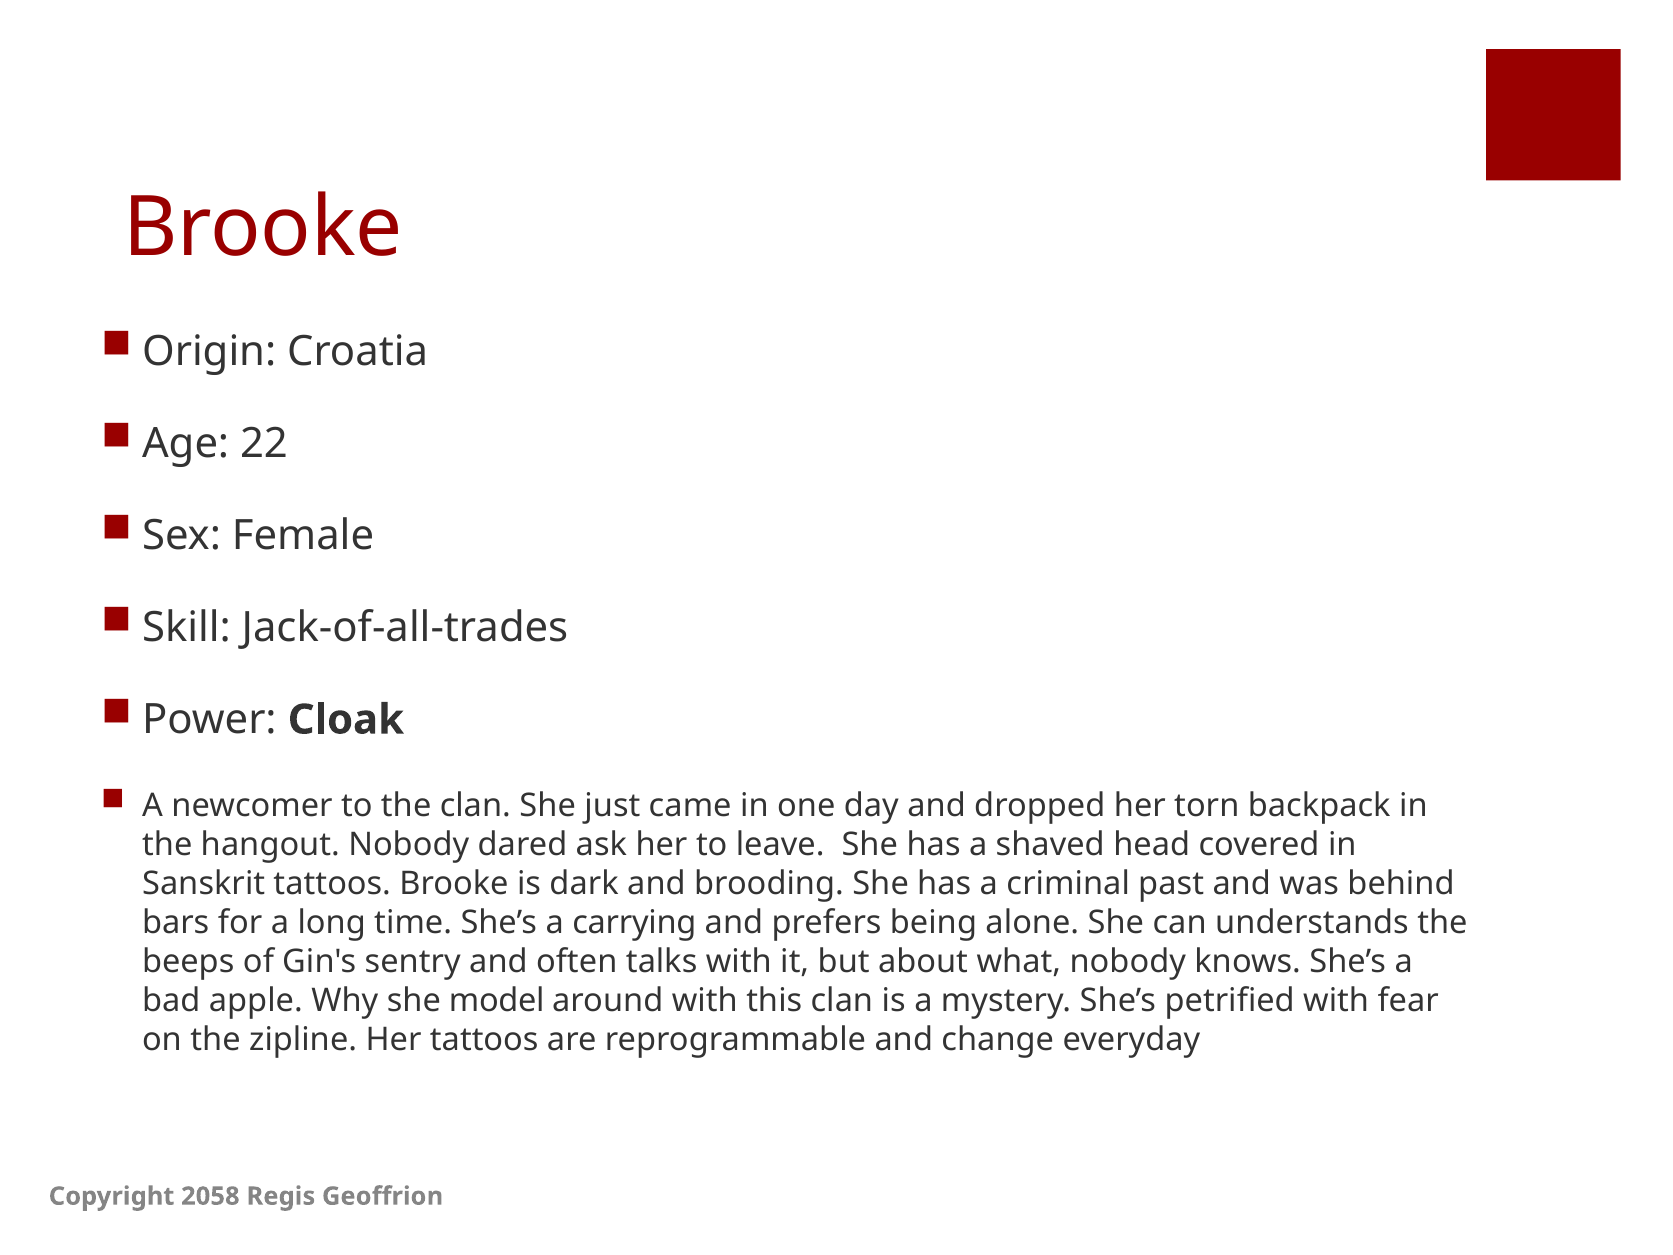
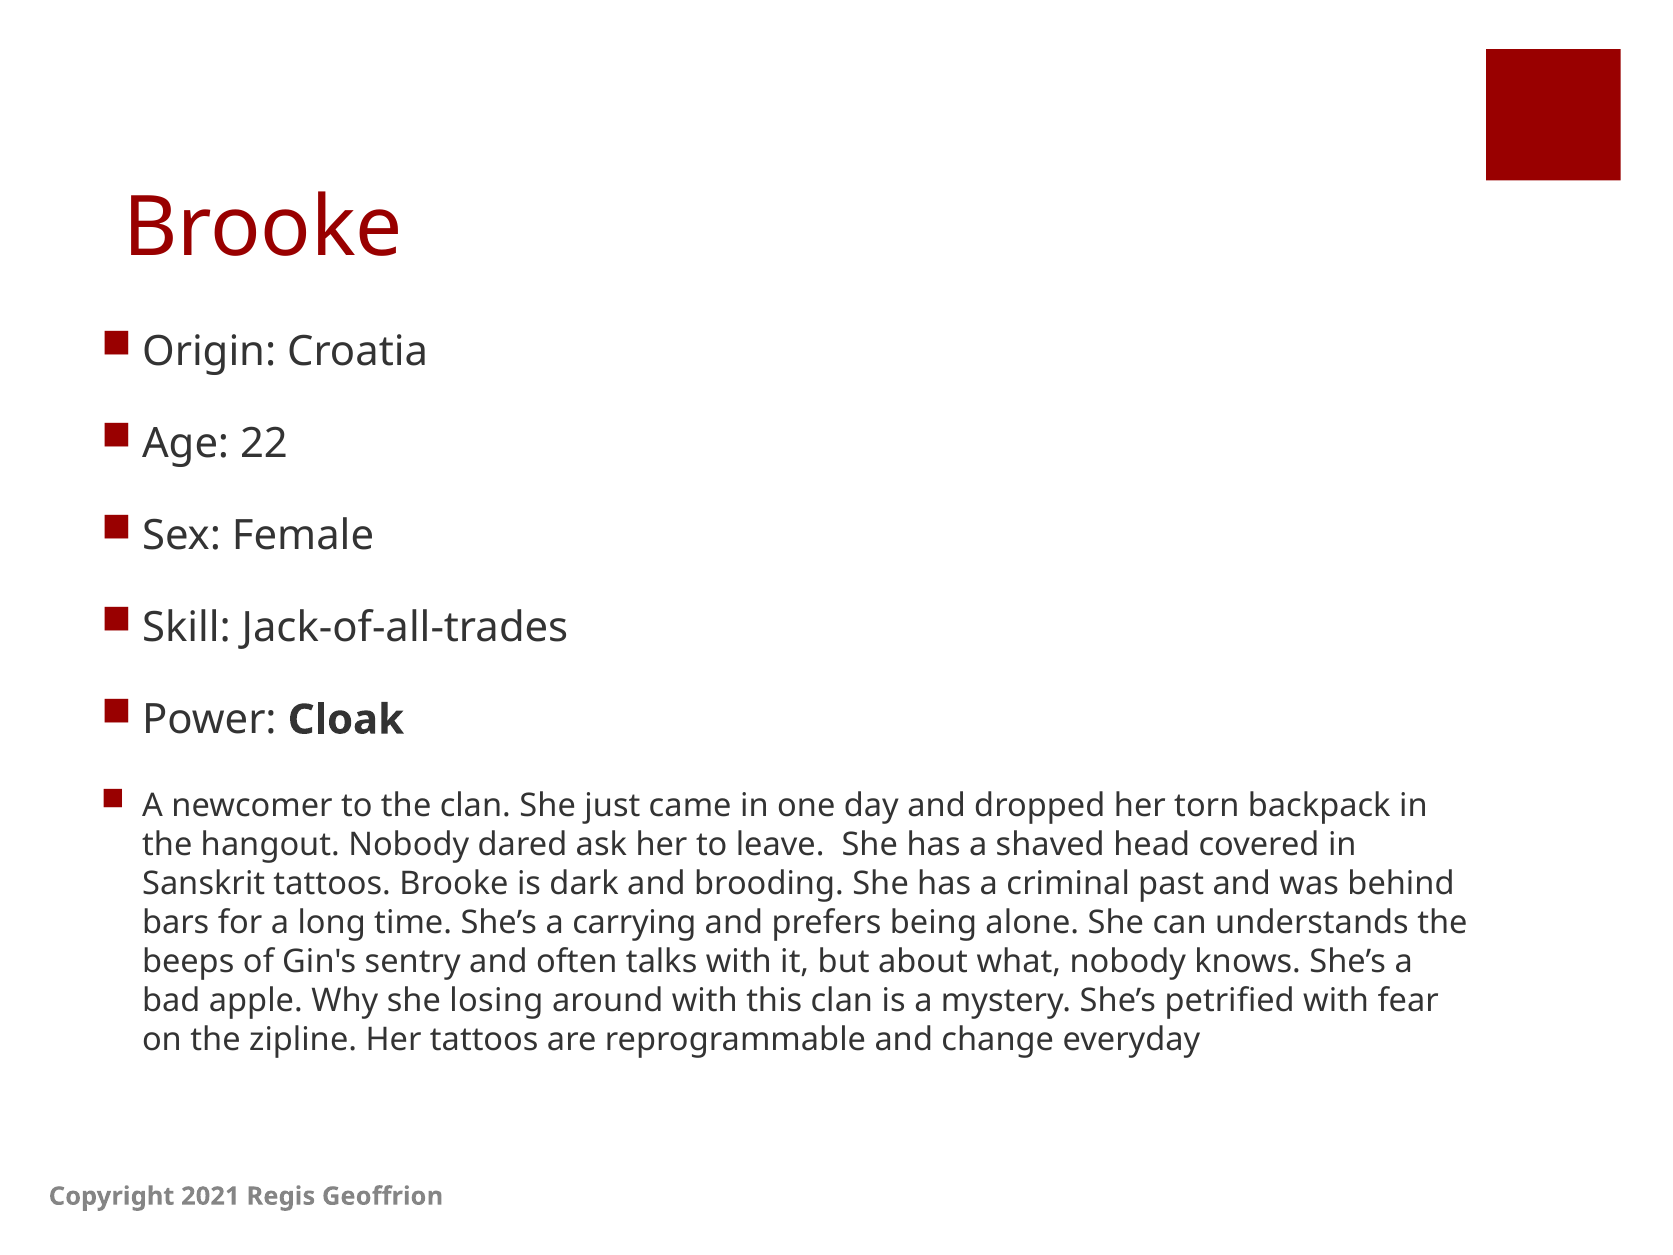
model: model -> losing (496, 1001)
2058: 2058 -> 2021 (210, 1196)
